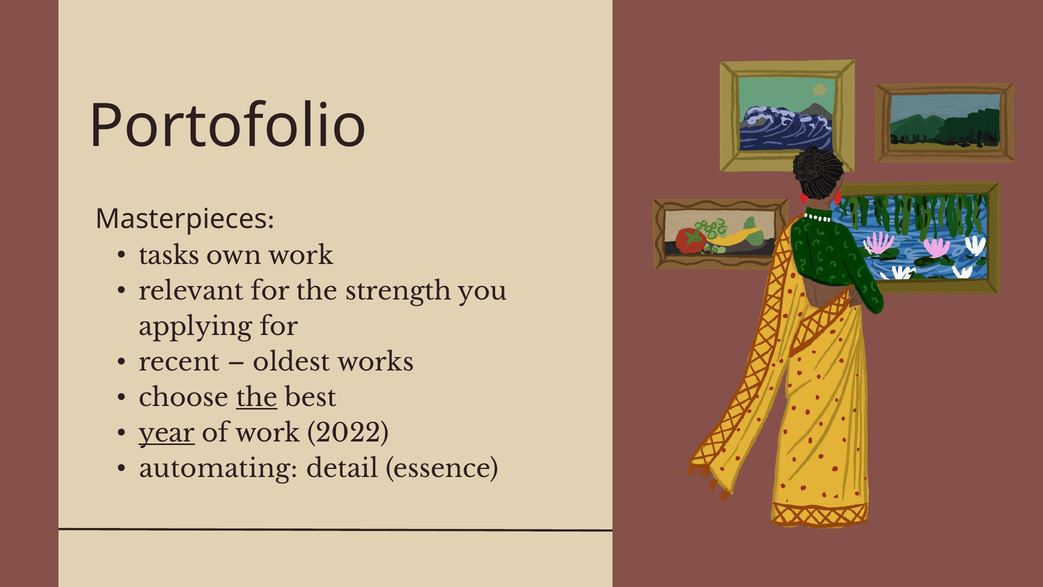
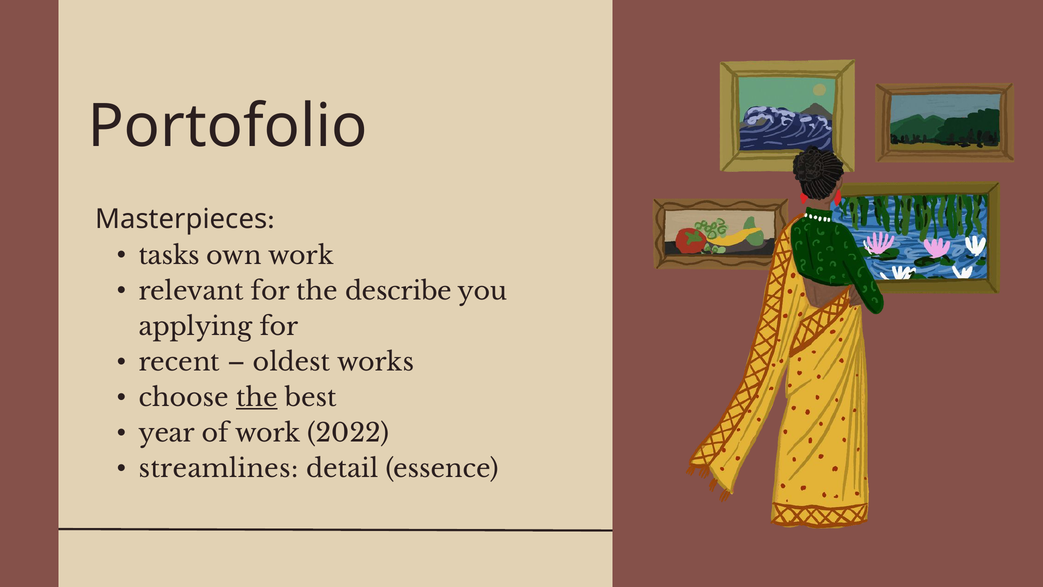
strength: strength -> describe (398, 291)
year underline: present -> none (167, 433)
automating: automating -> streamlines (219, 469)
